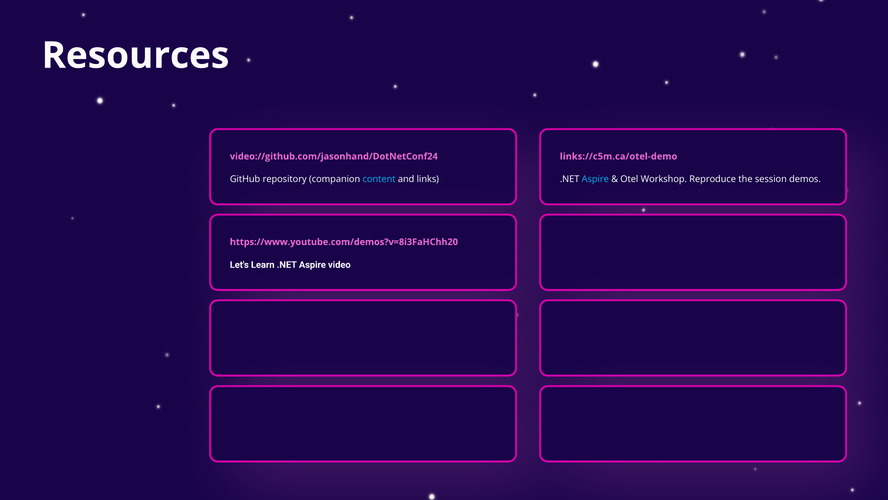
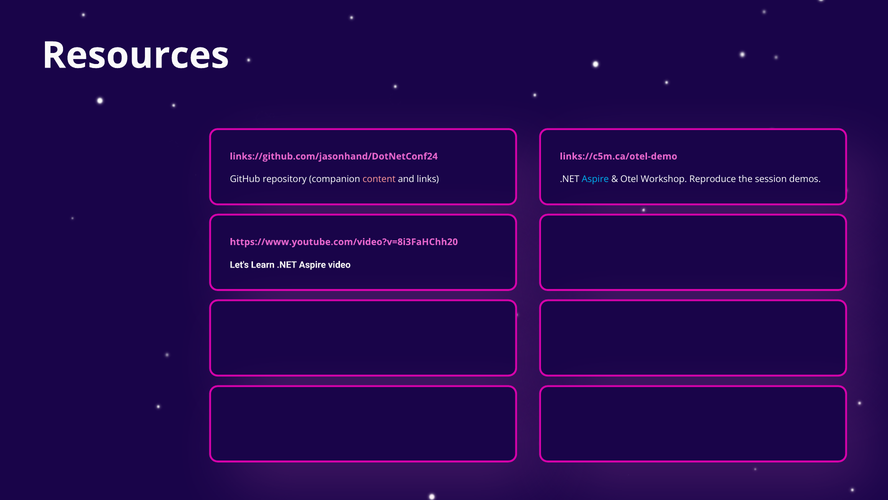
video://github.com/jasonhand/DotNetConf24: video://github.com/jasonhand/DotNetConf24 -> links://github.com/jasonhand/DotNetConf24 (334, 156)
content colour: light blue -> pink (379, 179)
https://www.youtube.com/demos?v=8i3FaHChh20: https://www.youtube.com/demos?v=8i3FaHChh20 -> https://www.youtube.com/video?v=8i3FaHChh20 (344, 242)
